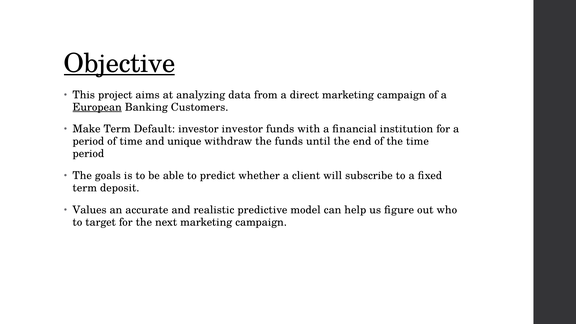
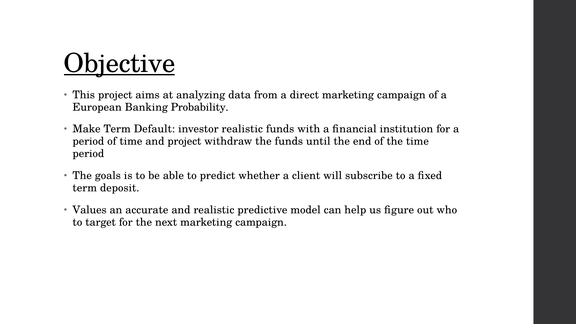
European underline: present -> none (97, 107)
Customers: Customers -> Probability (200, 107)
investor investor: investor -> realistic (242, 129)
and unique: unique -> project (184, 141)
